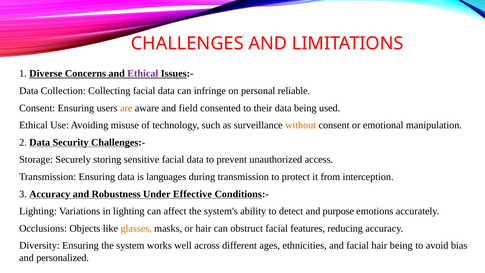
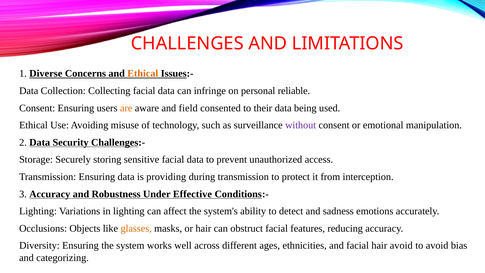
Ethical colour: purple -> orange (143, 74)
without colour: orange -> purple (301, 125)
languages: languages -> providing (166, 177)
purpose: purpose -> sadness (338, 211)
hair being: being -> avoid (401, 245)
personalized: personalized -> categorizing (63, 258)
